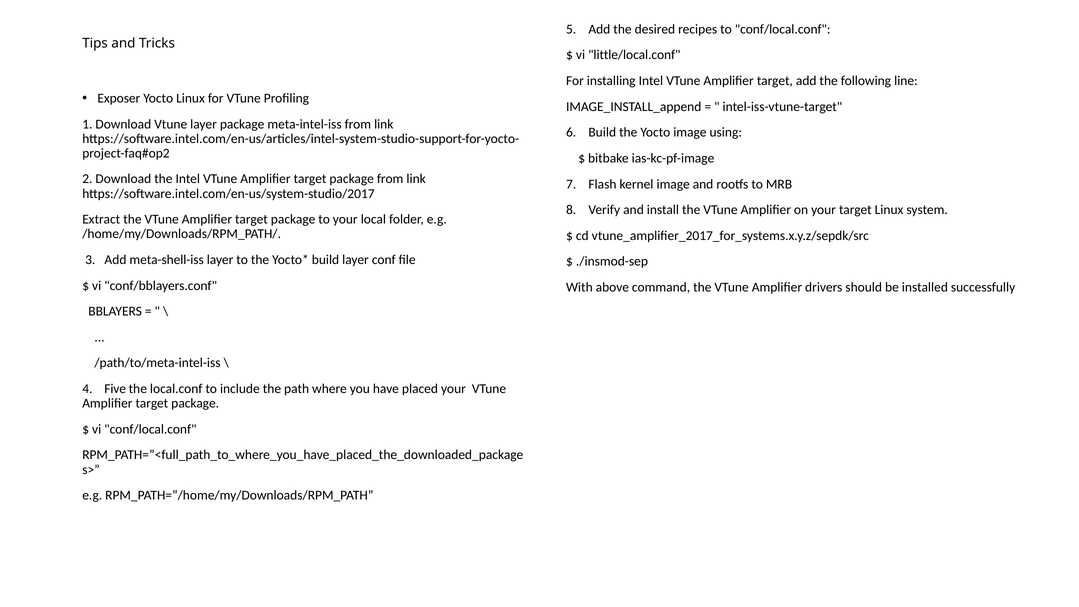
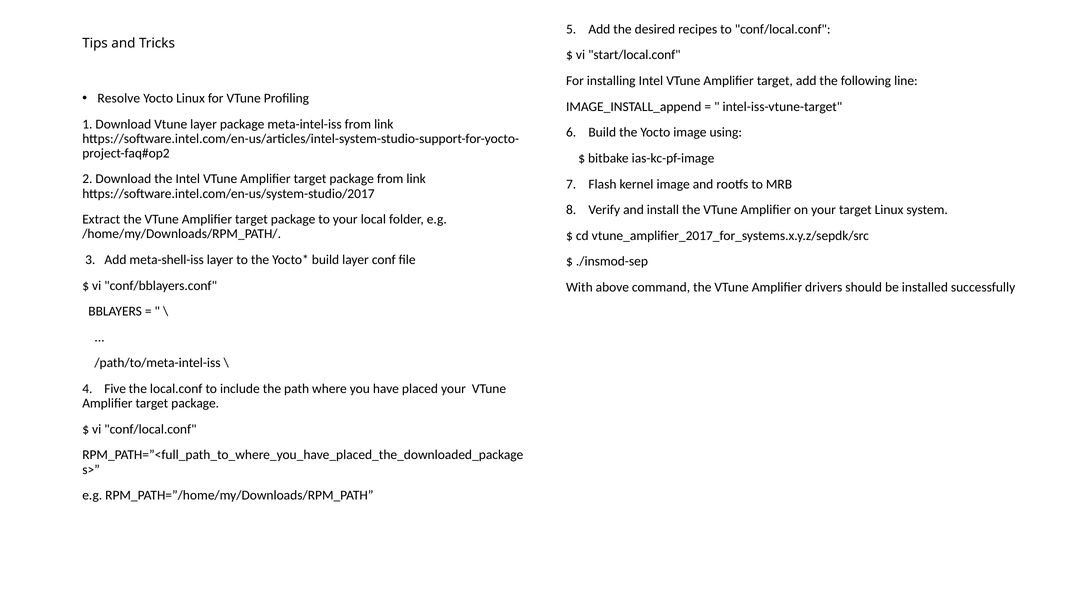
little/local.conf: little/local.conf -> start/local.conf (634, 55)
Exposer: Exposer -> Resolve (119, 98)
